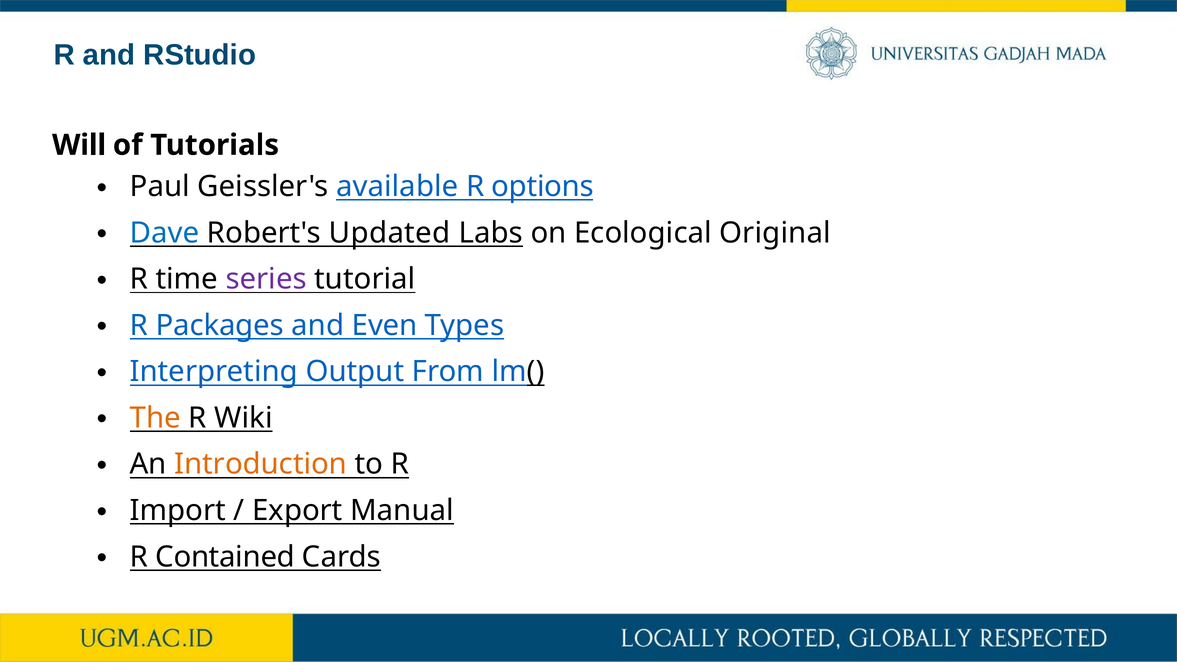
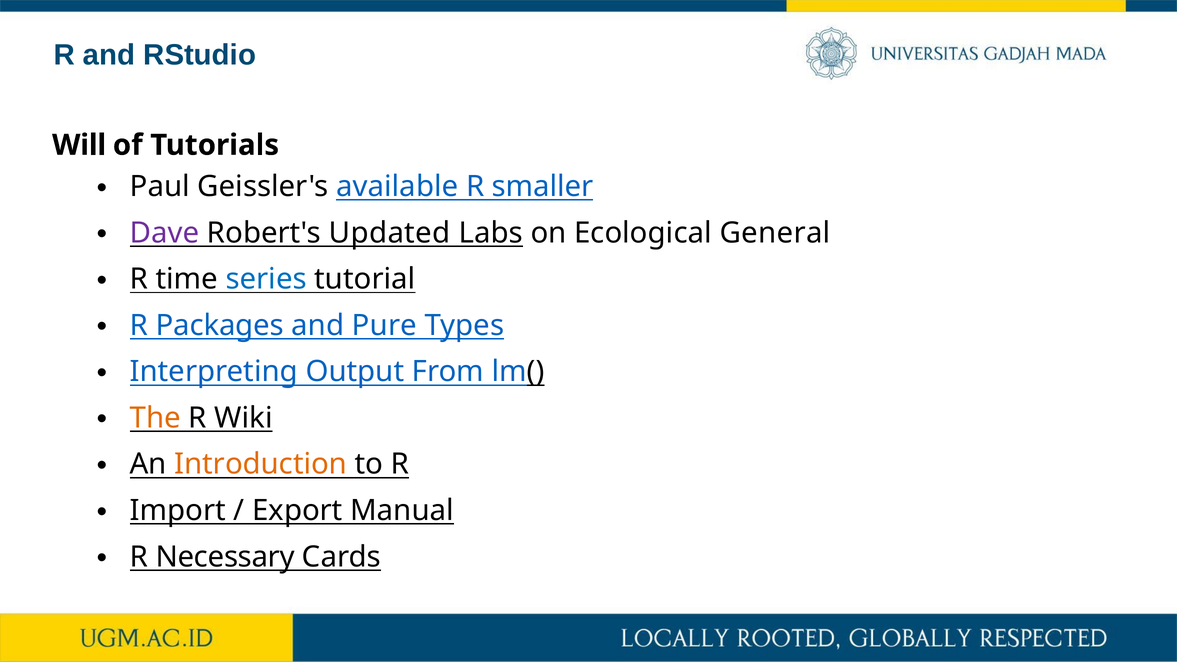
options: options -> smaller (543, 187)
Dave colour: blue -> purple (165, 233)
Original: Original -> General (775, 233)
series colour: purple -> blue (266, 279)
Even: Even -> Pure (384, 325)
Contained: Contained -> Necessary (225, 557)
